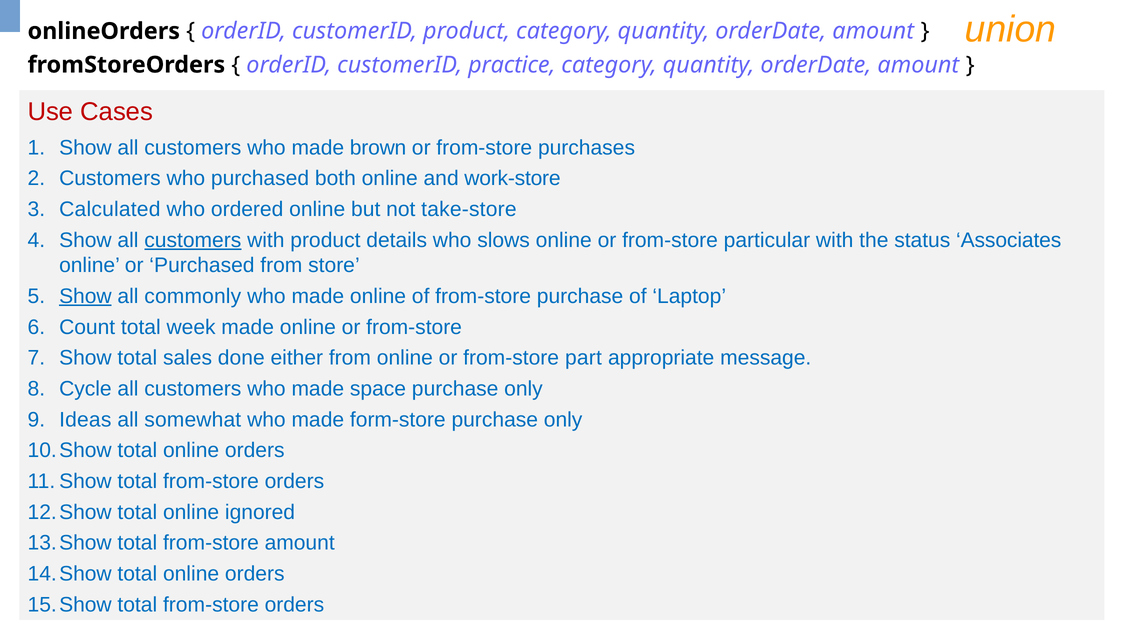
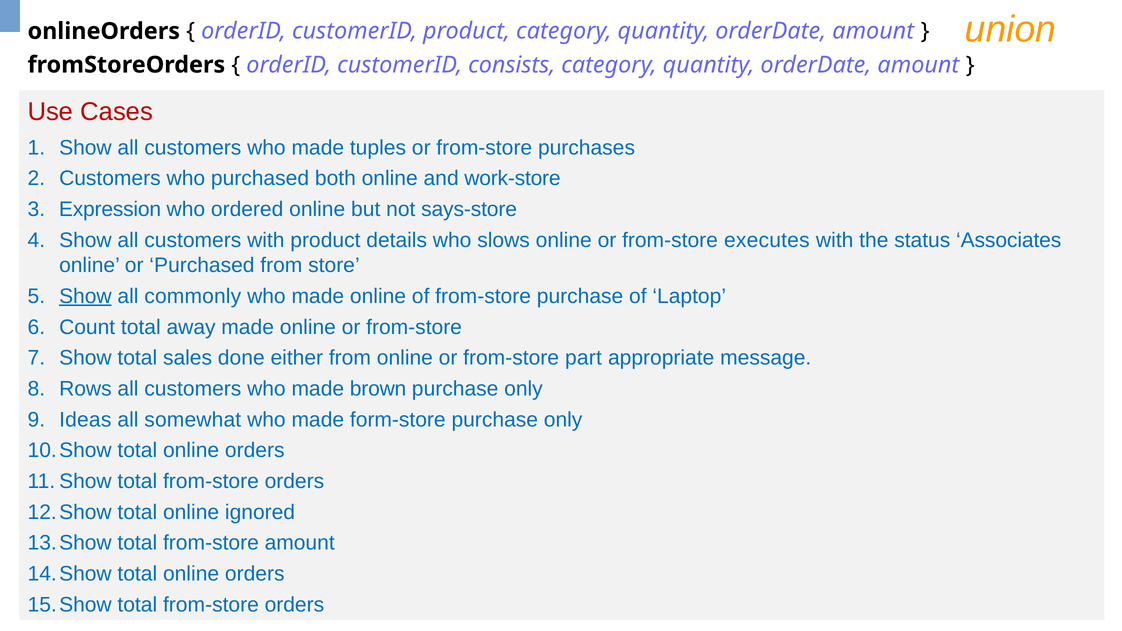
practice: practice -> consists (512, 65)
brown: brown -> tuples (378, 148)
Calculated: Calculated -> Expression (110, 209)
take-store: take-store -> says-store (469, 209)
customers underline: present -> none (193, 240)
particular: particular -> executes (767, 240)
week: week -> away (191, 327)
Cycle: Cycle -> Rows (85, 389)
space: space -> brown (378, 389)
